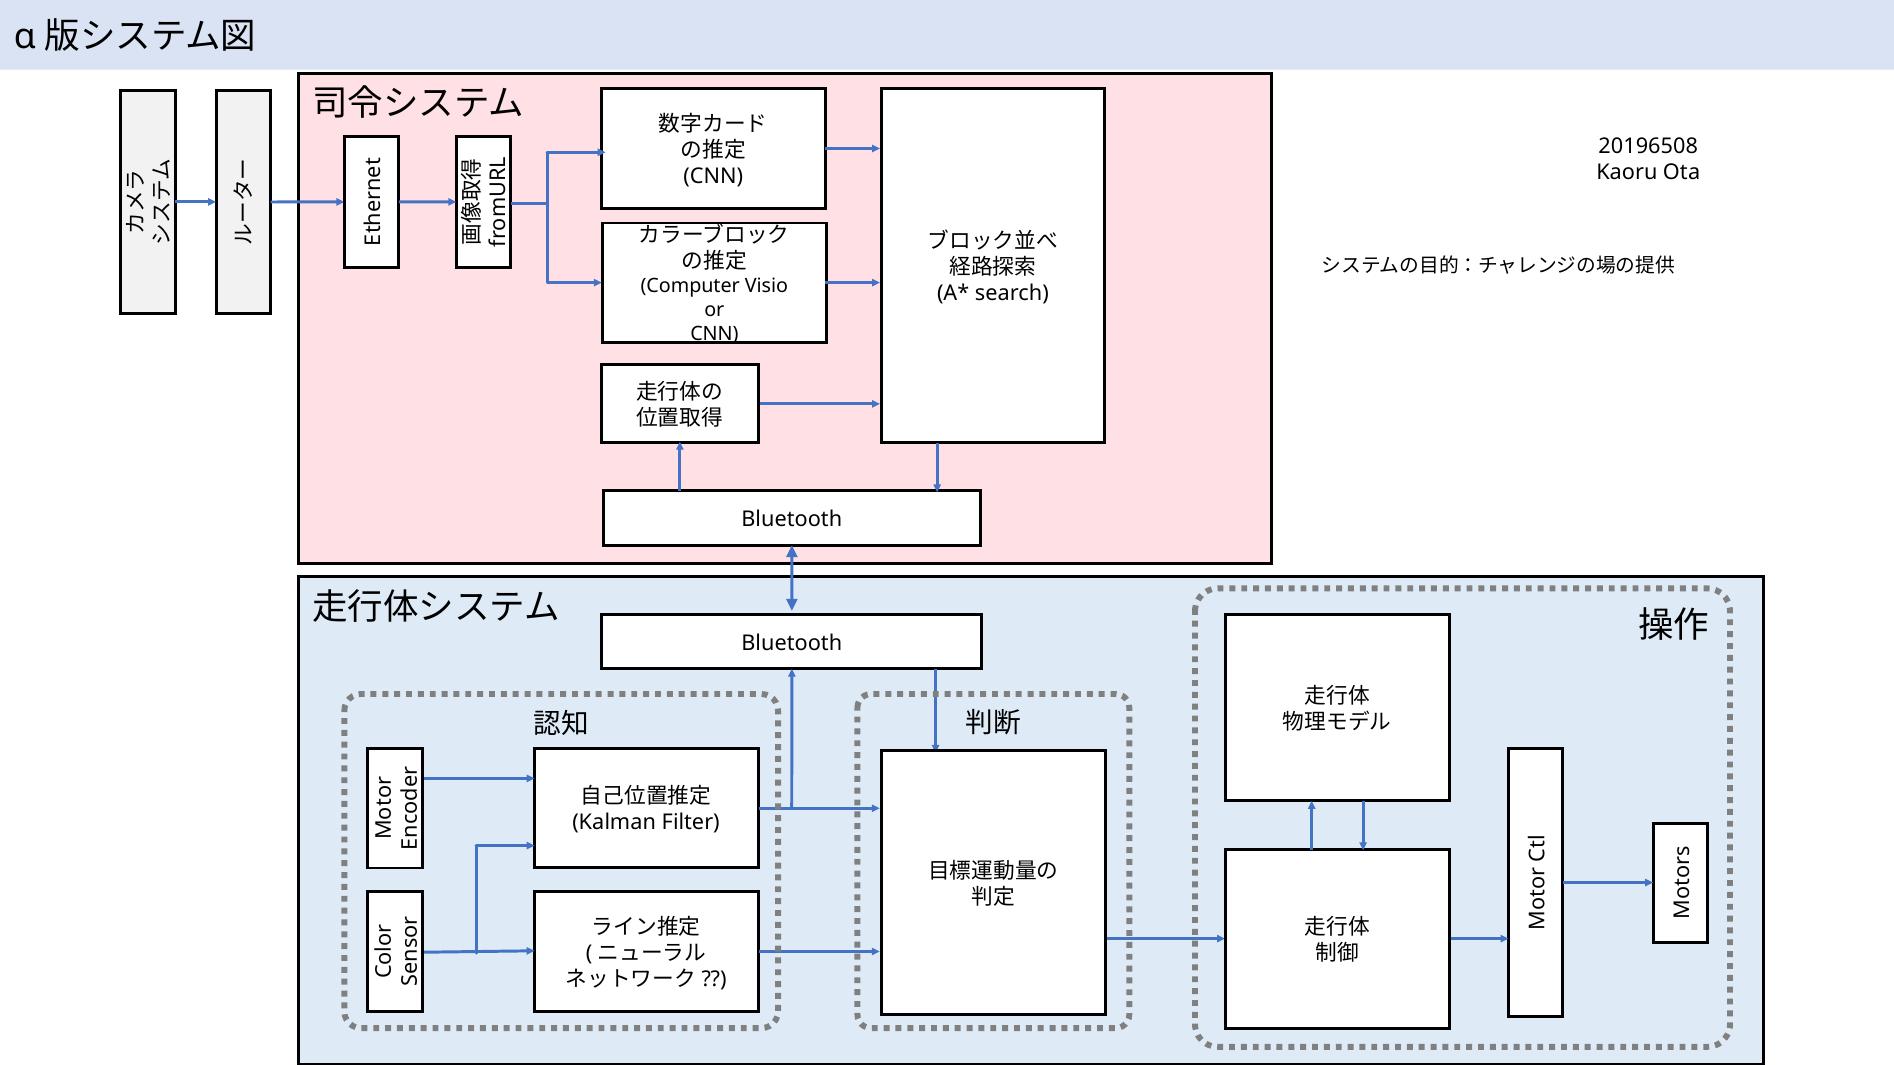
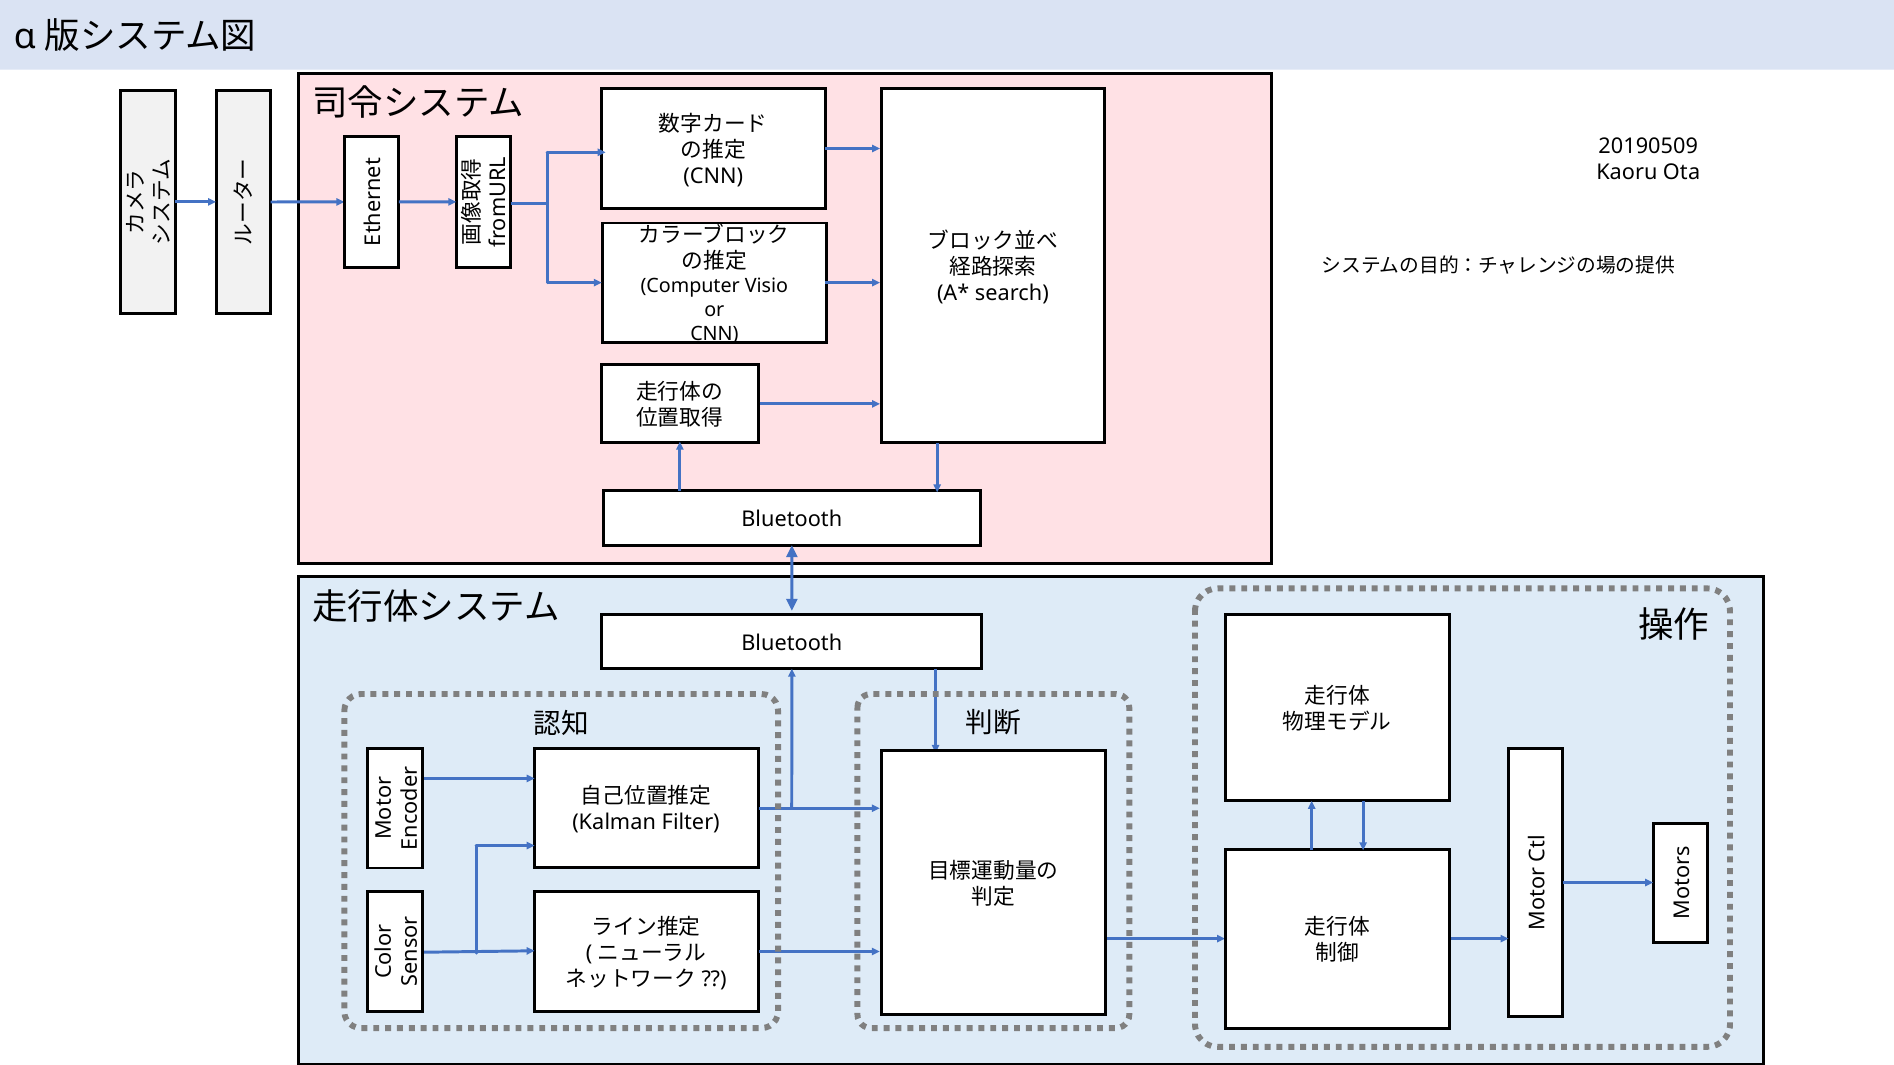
20196508: 20196508 -> 20190509 (1648, 146)
